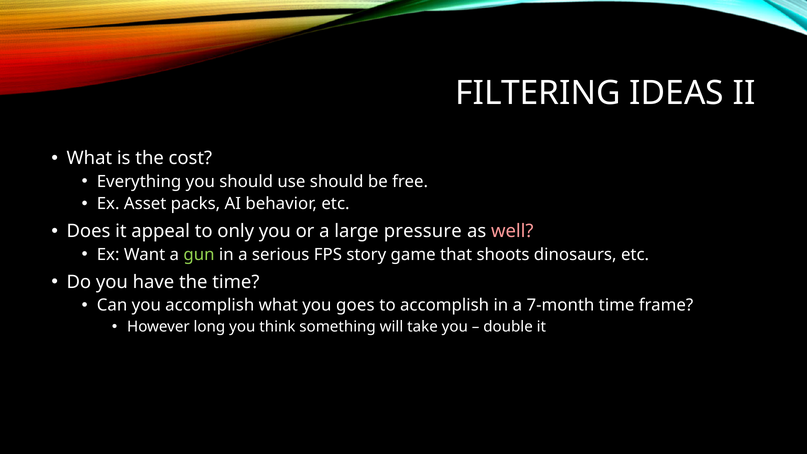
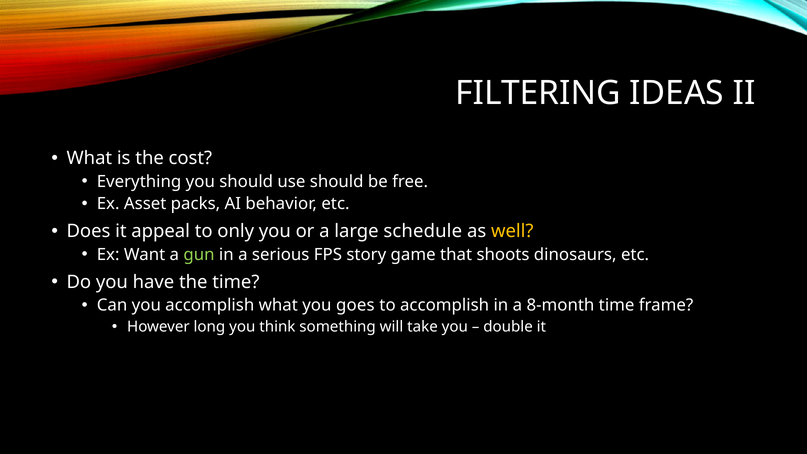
pressure: pressure -> schedule (423, 231)
well colour: pink -> yellow (512, 231)
7-month: 7-month -> 8-month (560, 305)
